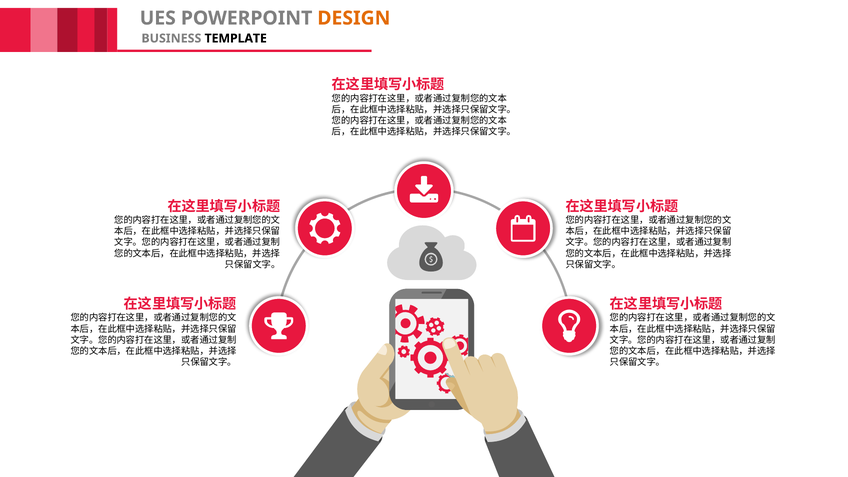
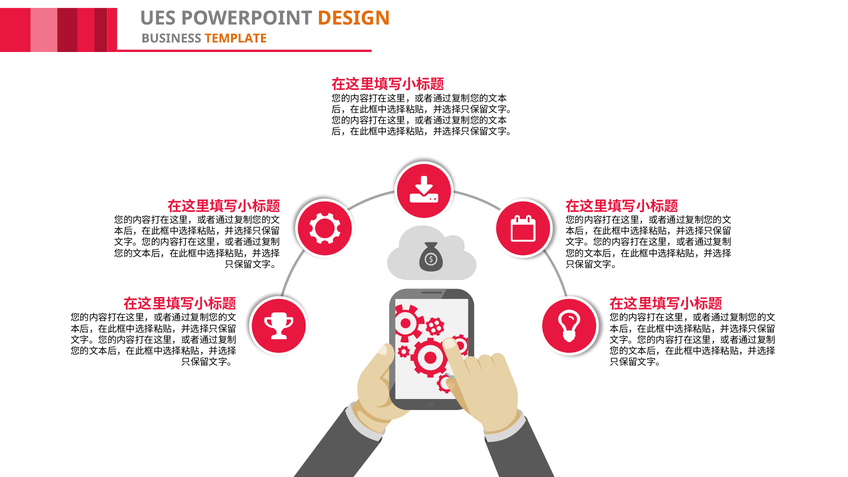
TEMPLATE colour: black -> orange (236, 38)
